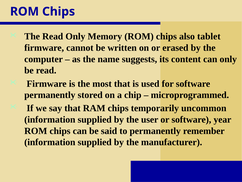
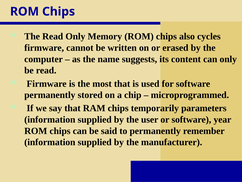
tablet: tablet -> cycles (209, 36)
uncommon: uncommon -> parameters (204, 108)
